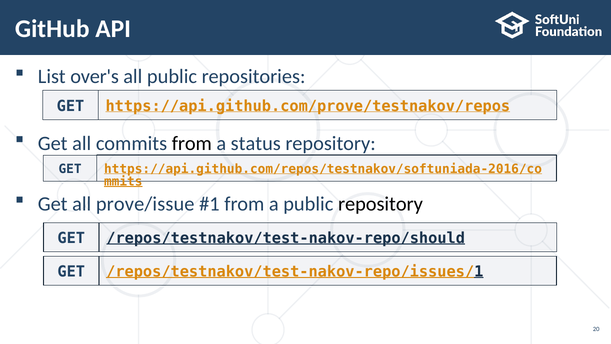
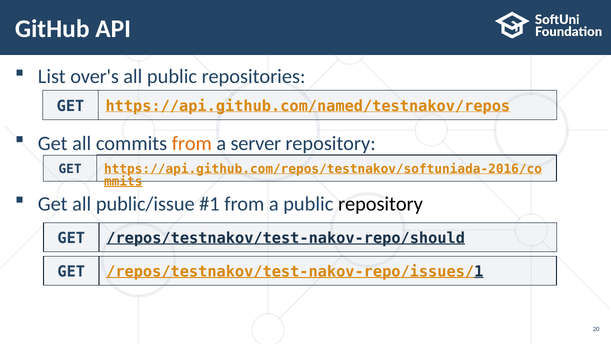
https://api.github.com/prove/testnakov/repos: https://api.github.com/prove/testnakov/repos -> https://api.github.com/named/testnakov/repos (308, 106)
from colour: black -> orange (192, 143)
status: status -> server (256, 143)
prove/issue: prove/issue -> public/issue (145, 204)
